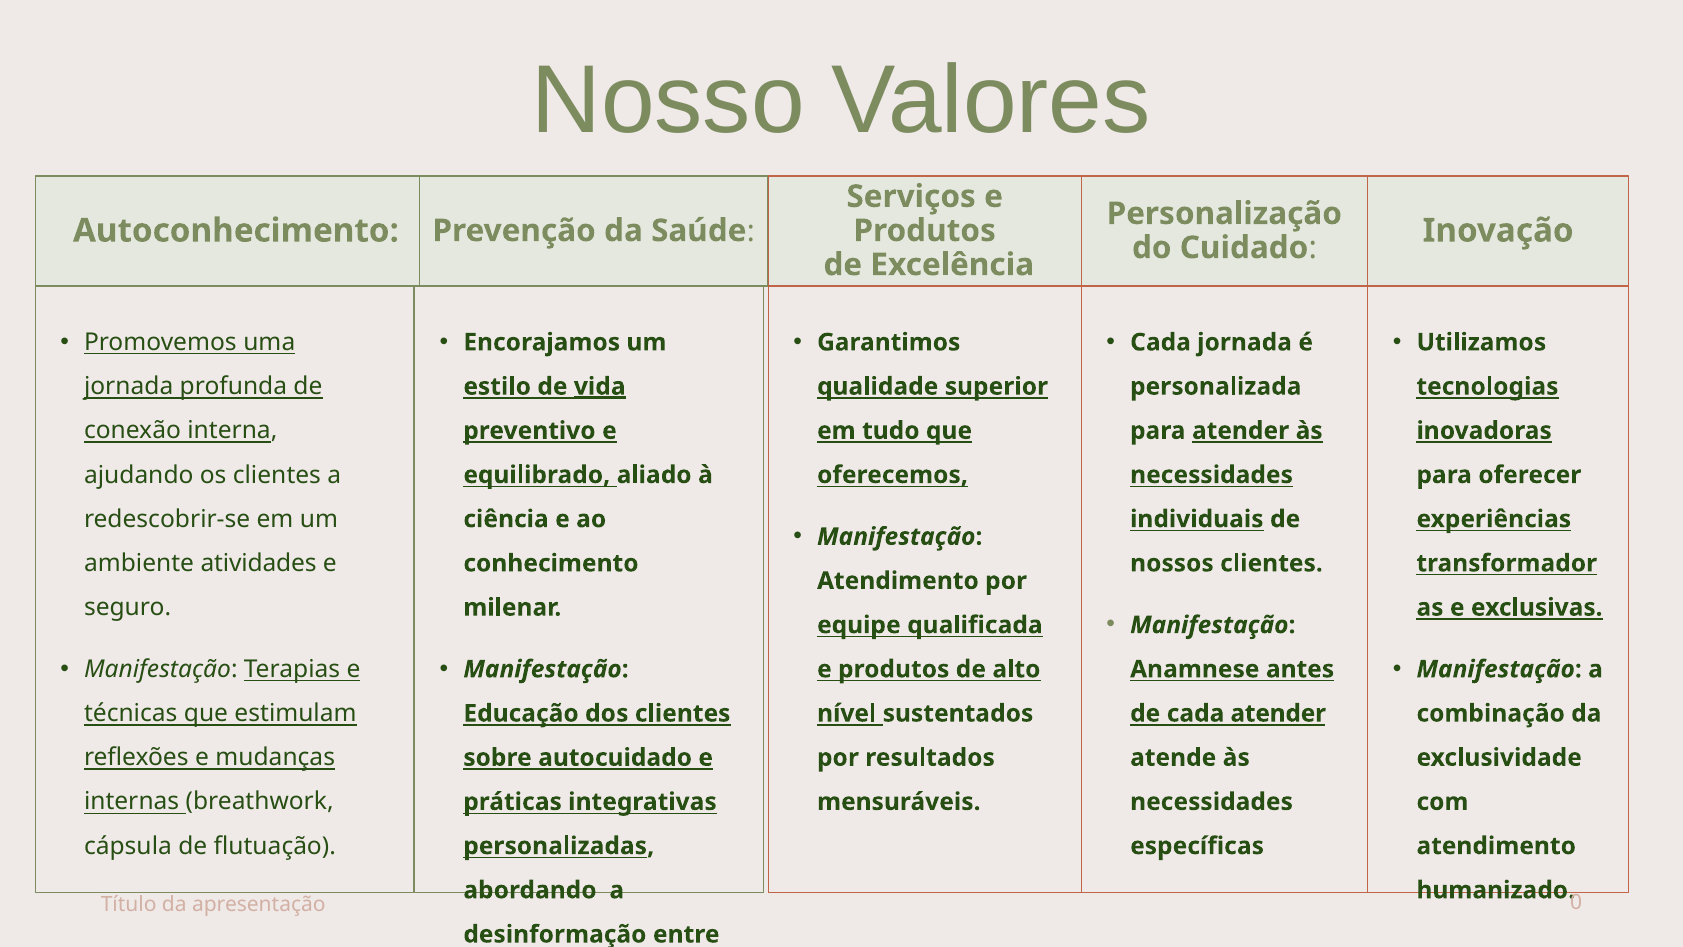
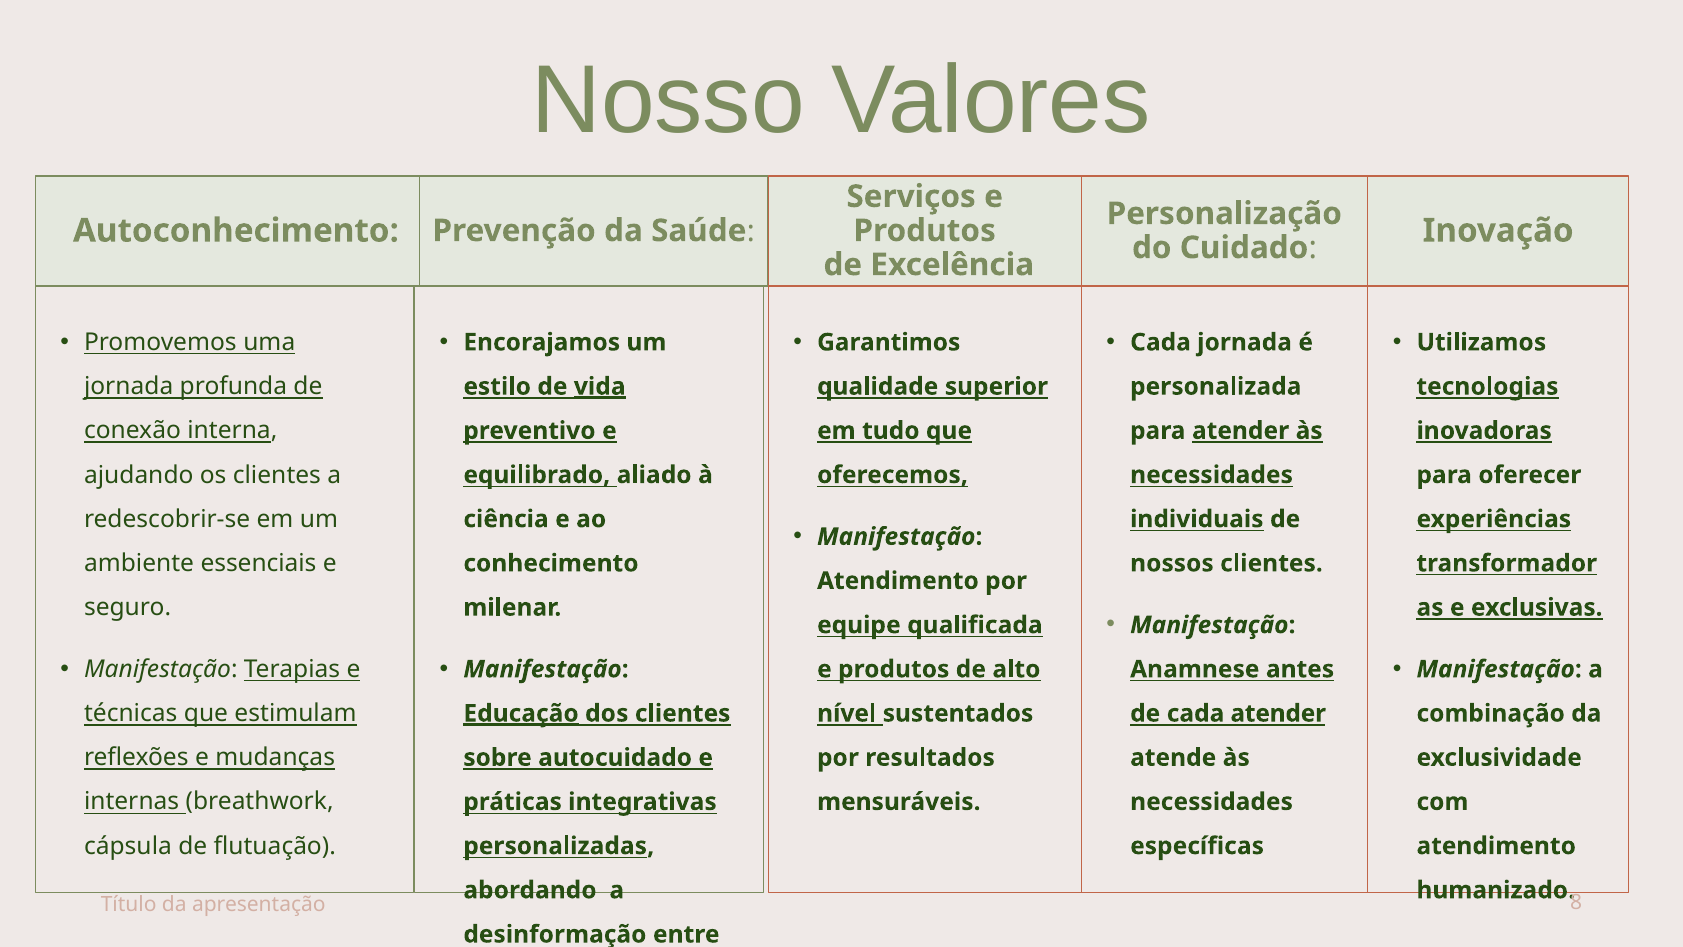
atividades: atividades -> essenciais (258, 563)
Educação underline: none -> present (521, 713)
0: 0 -> 8 (1576, 902)
